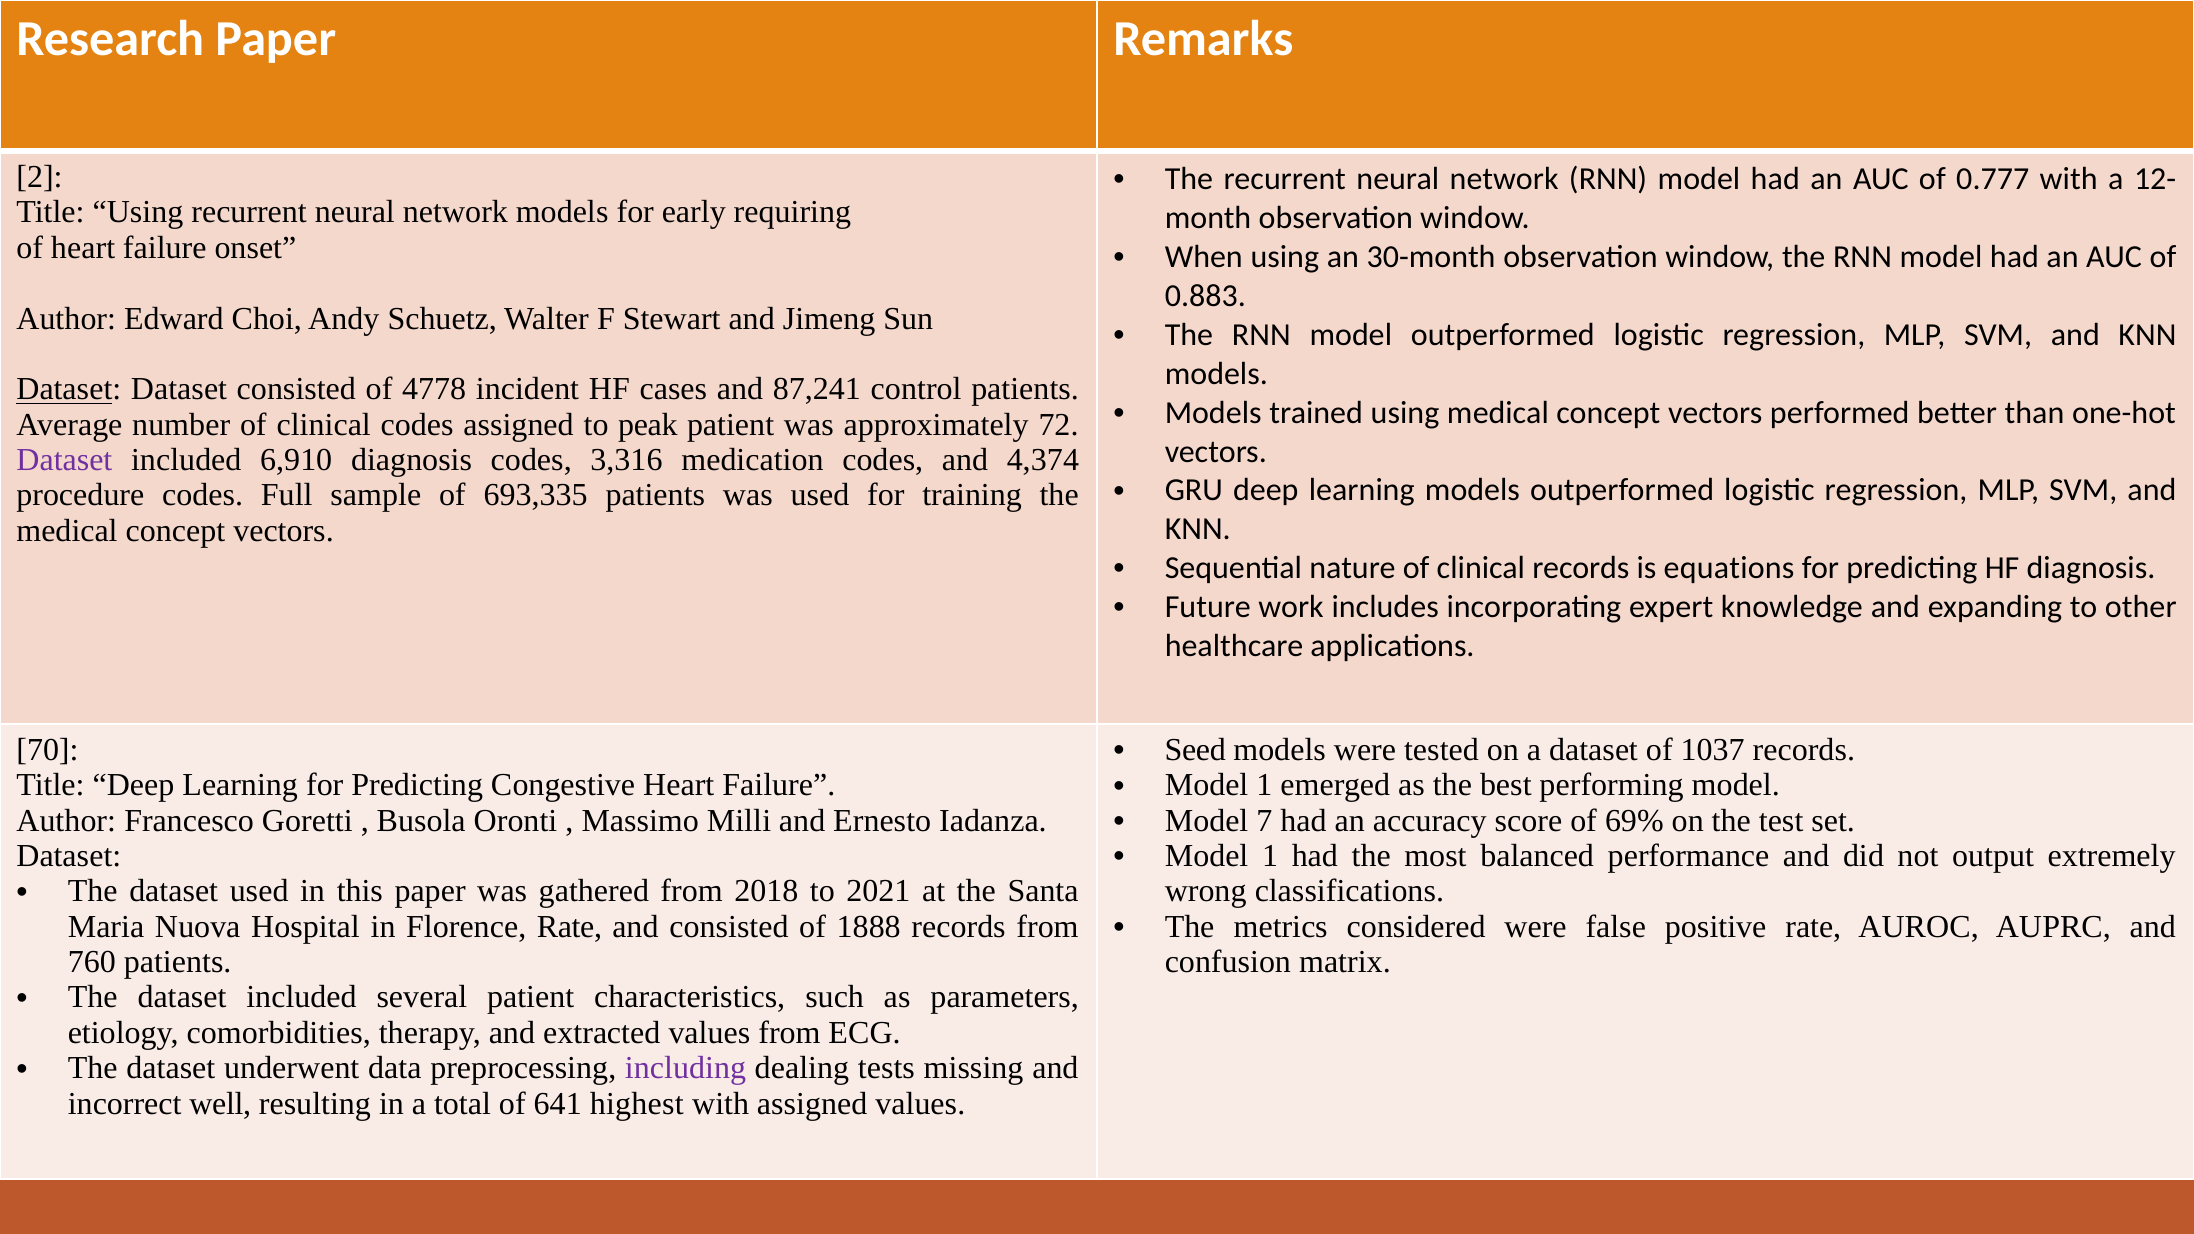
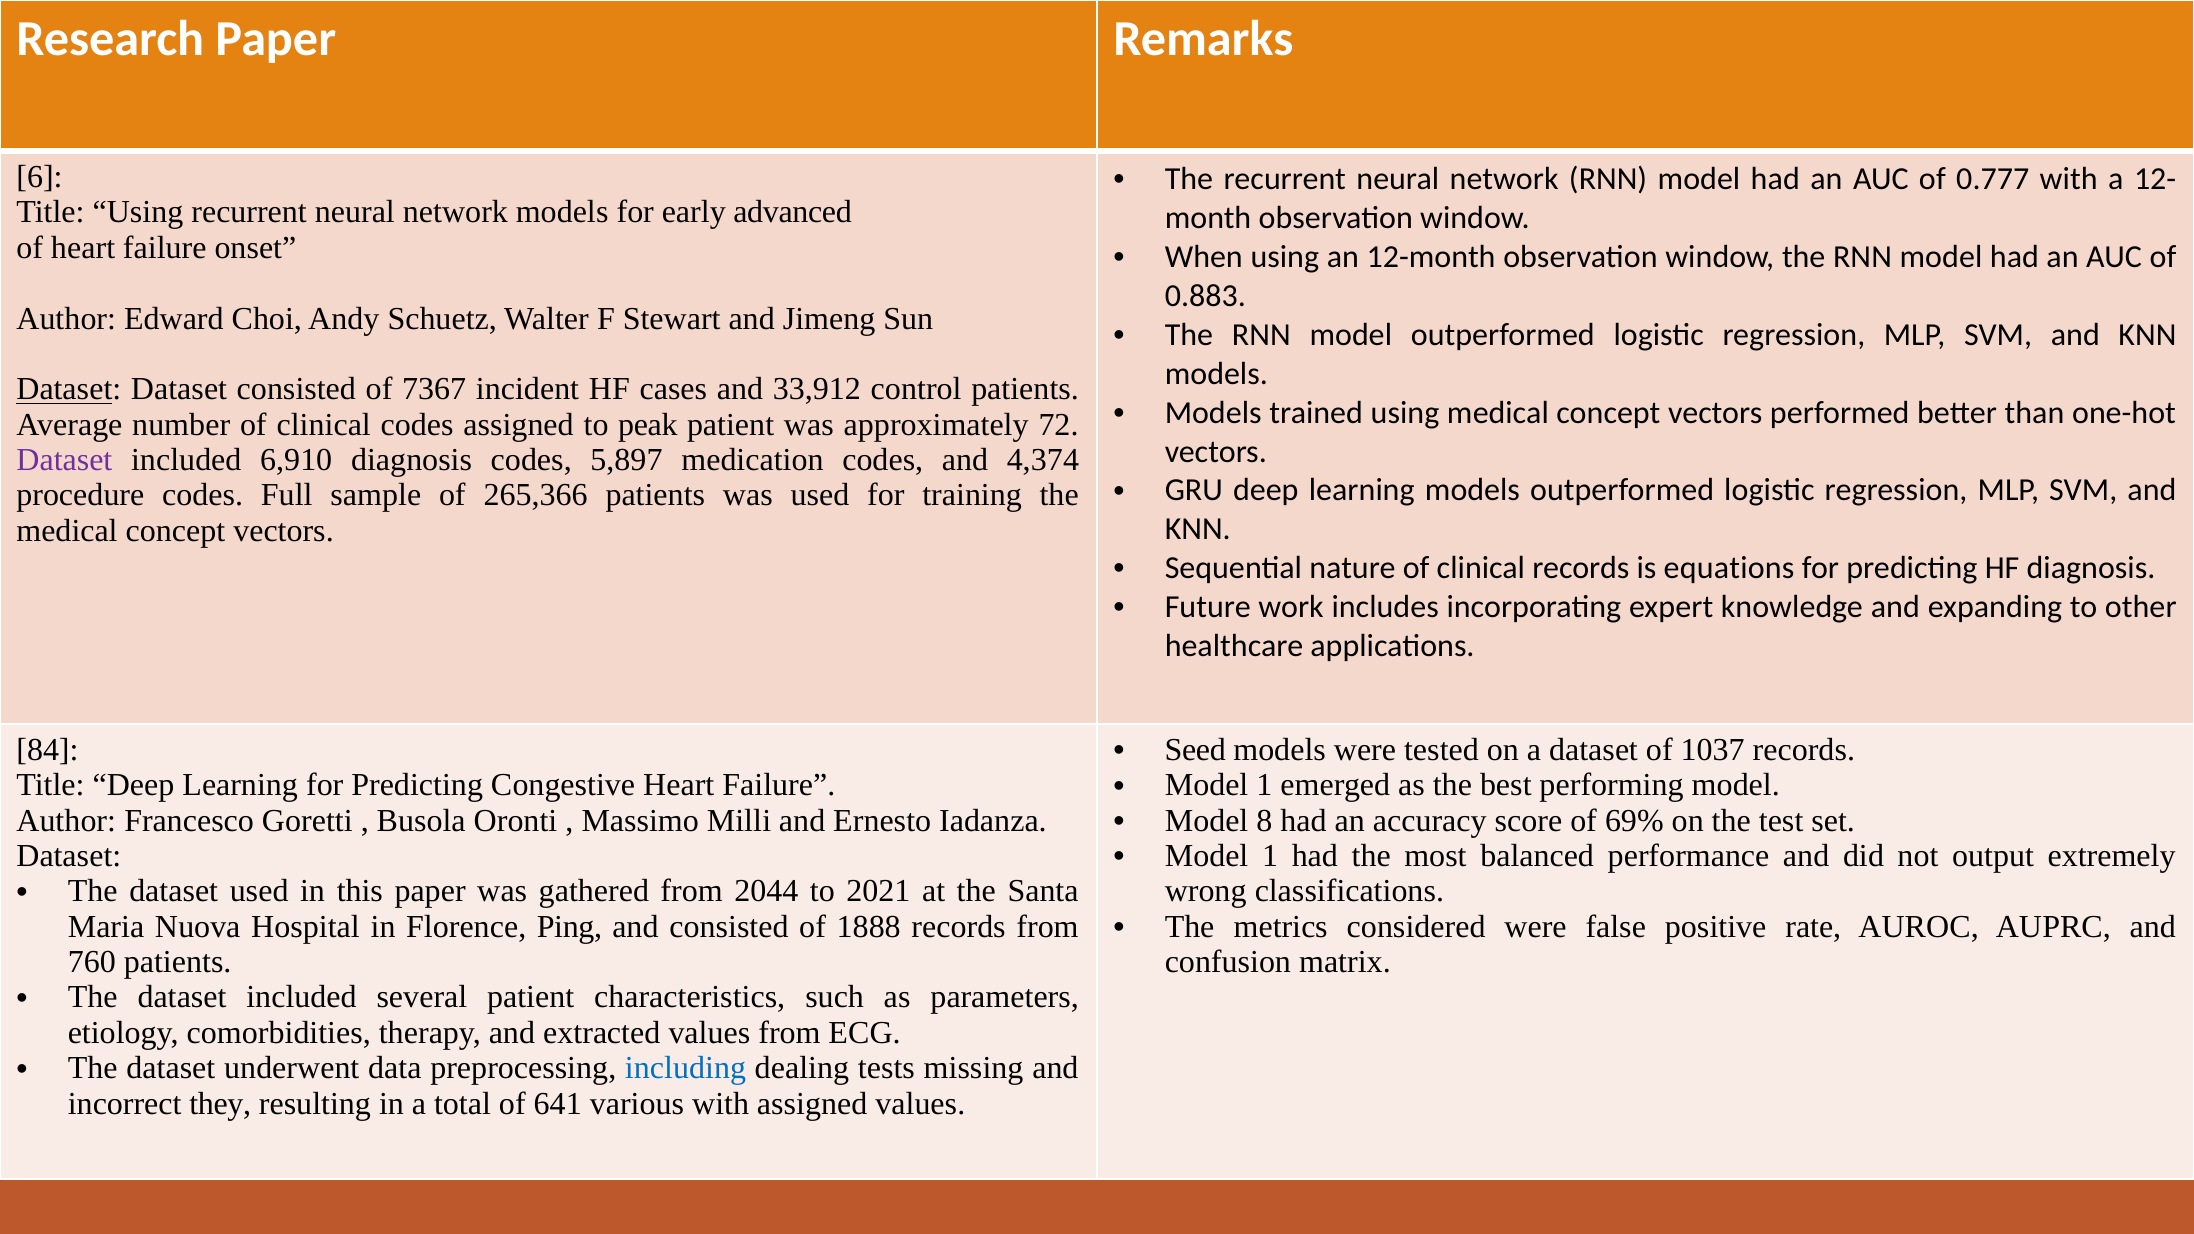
2: 2 -> 6 (40, 177)
requiring: requiring -> advanced (793, 212)
30-month: 30-month -> 12-month (1431, 257)
4778: 4778 -> 7367 (434, 389)
87,241: 87,241 -> 33,912 (817, 389)
3,316: 3,316 -> 5,897 (626, 460)
693,335: 693,335 -> 265,366 (536, 495)
70: 70 -> 84 (47, 750)
7: 7 -> 8 (1264, 821)
2018: 2018 -> 2044 (766, 891)
Florence Rate: Rate -> Ping (569, 927)
including colour: purple -> blue (686, 1068)
well: well -> they (220, 1104)
highest: highest -> various (637, 1104)
